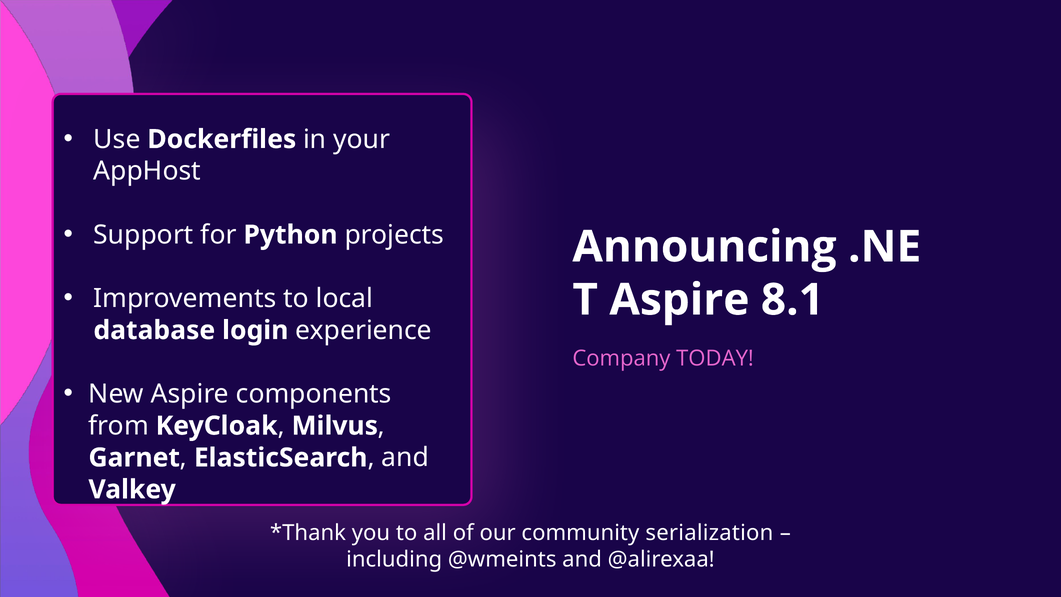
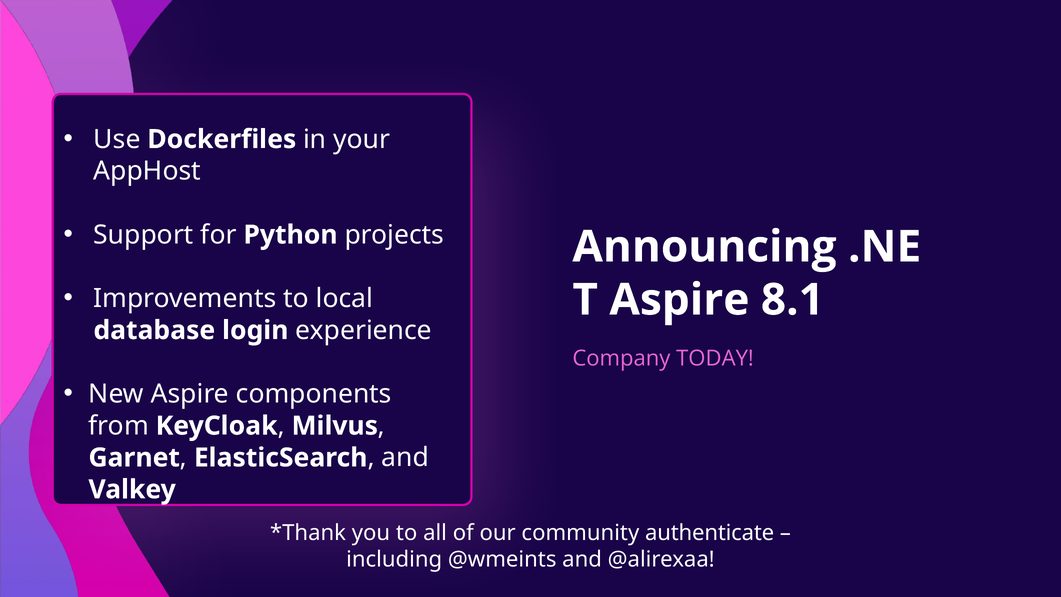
serialization: serialization -> authenticate (710, 533)
